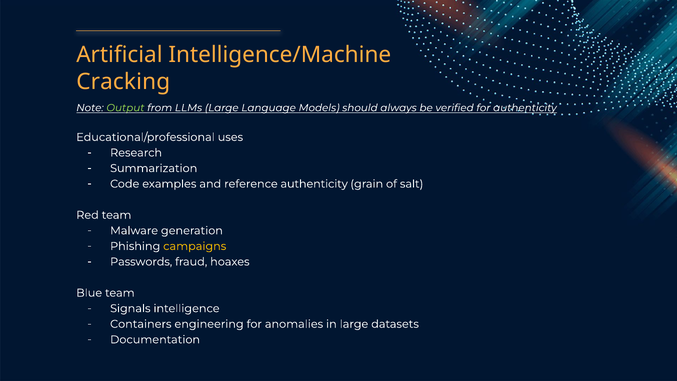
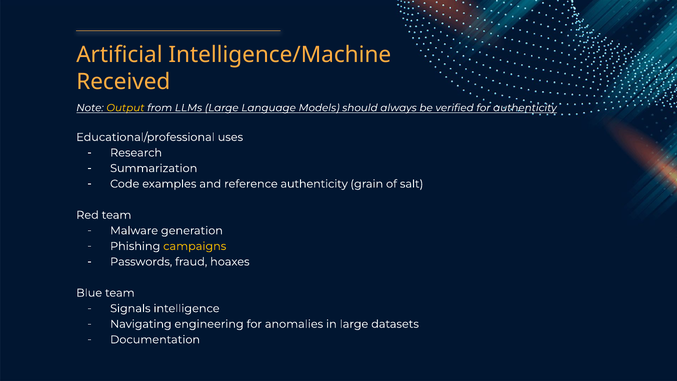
Cracking: Cracking -> Received (123, 82)
Output colour: light green -> yellow (125, 108)
Containers: Containers -> Navigating (141, 324)
